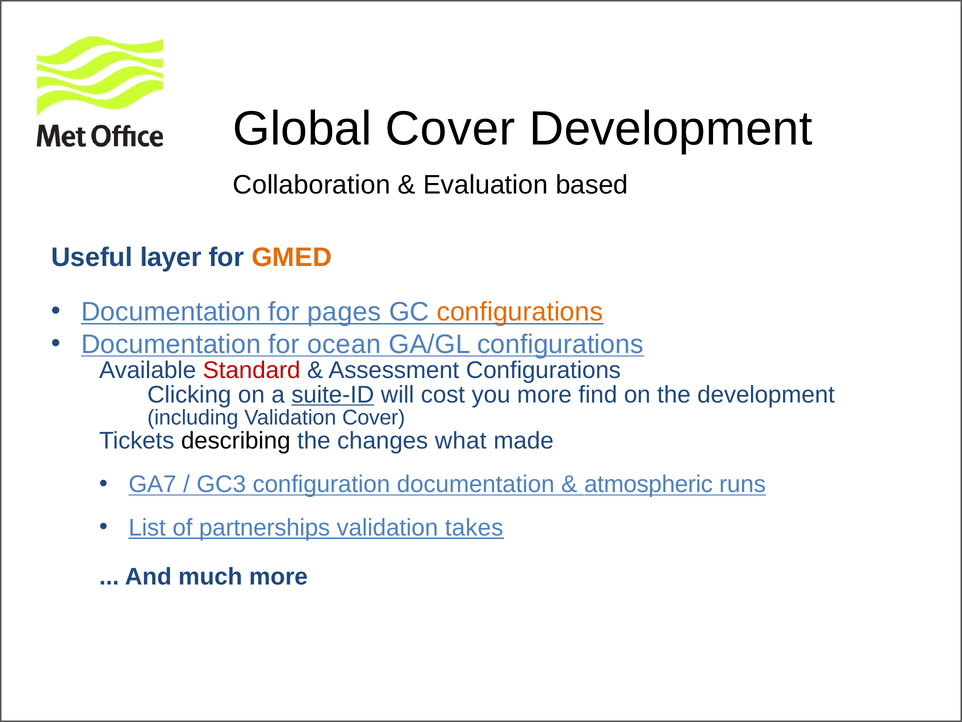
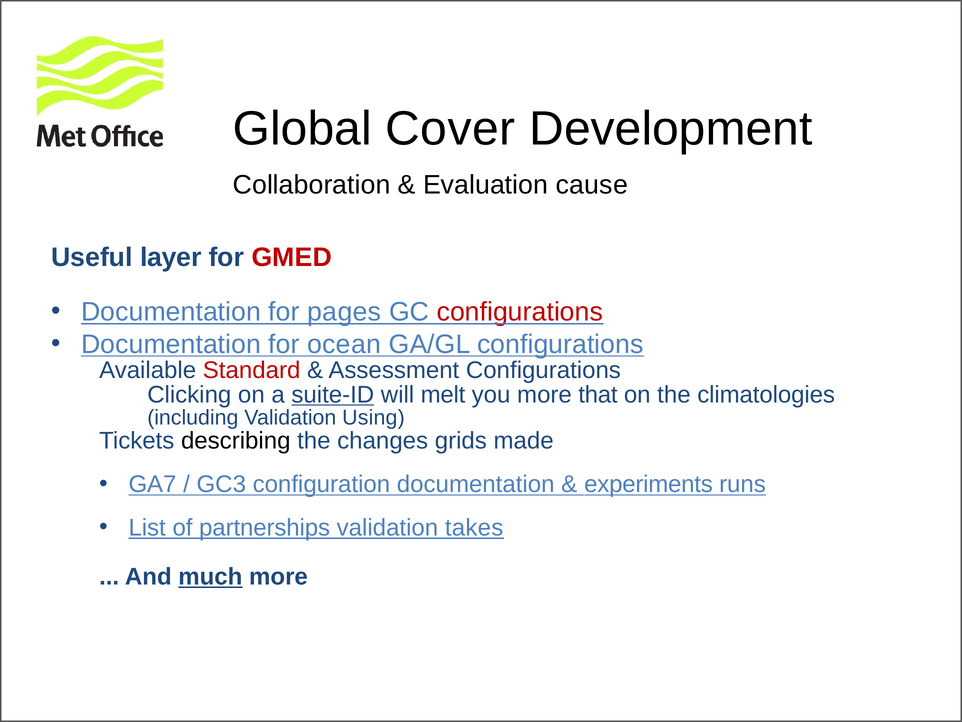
based: based -> cause (592, 185)
GMED colour: orange -> red (292, 257)
configurations colour: orange -> red (520, 312)
cost: cost -> melt (443, 394)
find: find -> that (598, 394)
the development: development -> climatologies (766, 394)
Validation Cover: Cover -> Using (374, 418)
what: what -> grids (461, 441)
atmospheric: atmospheric -> experiments (649, 484)
much underline: none -> present (210, 576)
